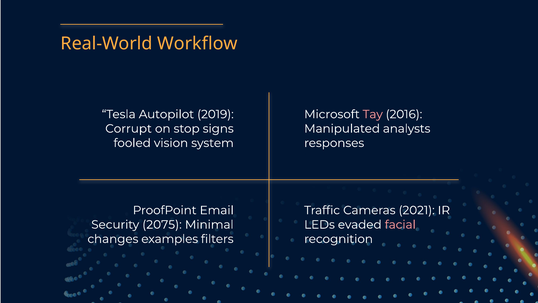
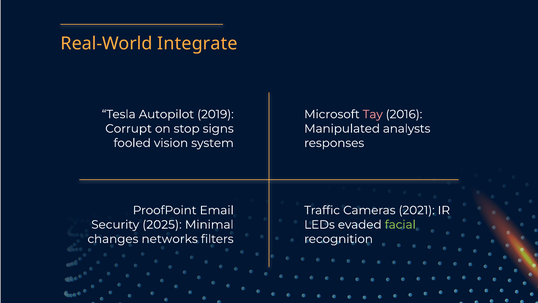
Workflow: Workflow -> Integrate (197, 44)
2075: 2075 -> 2025 (162, 224)
facial colour: pink -> light green (400, 224)
examples: examples -> networks (170, 239)
